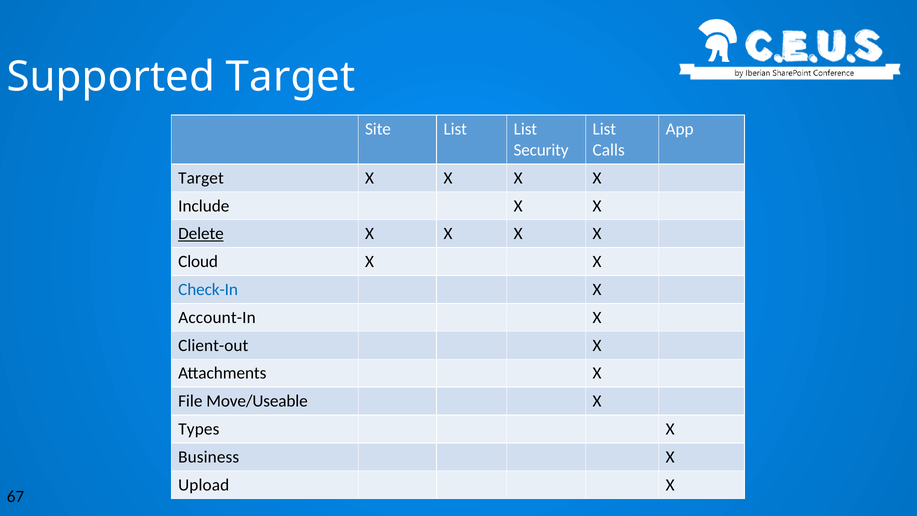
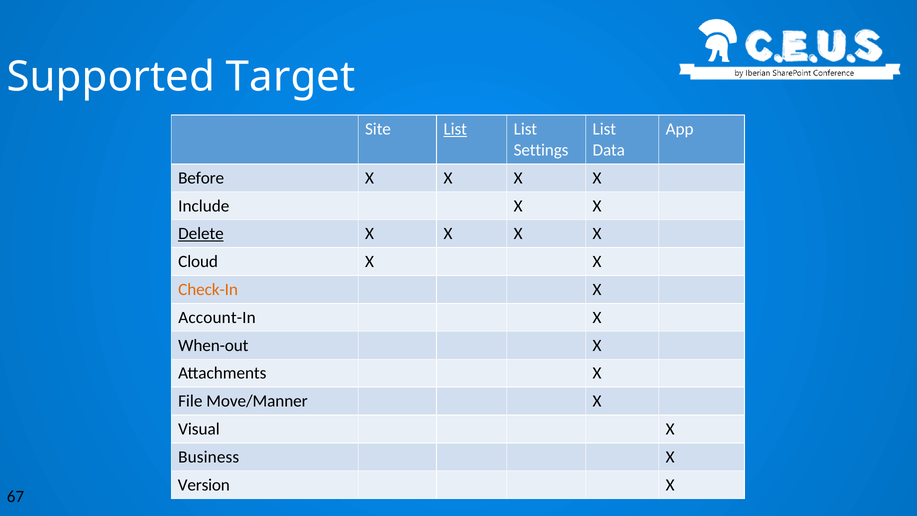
List underline: none -> present (455, 129)
Security: Security -> Settings (541, 150)
Calls: Calls -> Data (609, 150)
Target: Target -> Before (201, 178)
Check-In colour: blue -> orange (208, 290)
Client-out: Client-out -> When-out (213, 345)
Move/Useable: Move/Useable -> Move/Manner (257, 401)
Types: Types -> Visual (199, 429)
Upload: Upload -> Version (204, 485)
